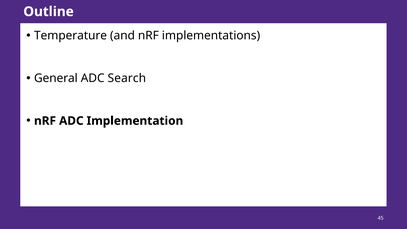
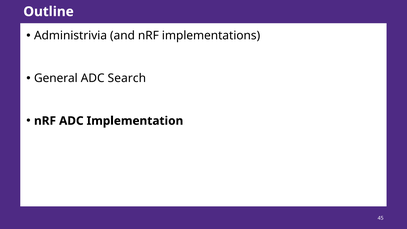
Temperature: Temperature -> Administrivia (71, 36)
